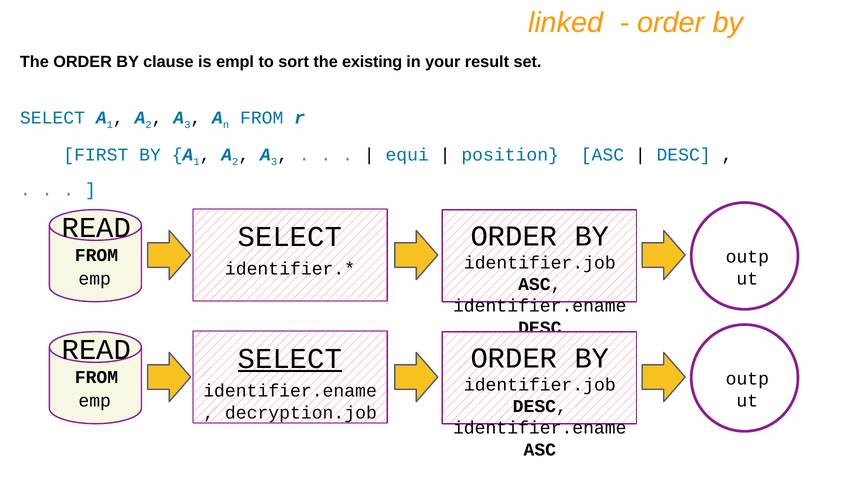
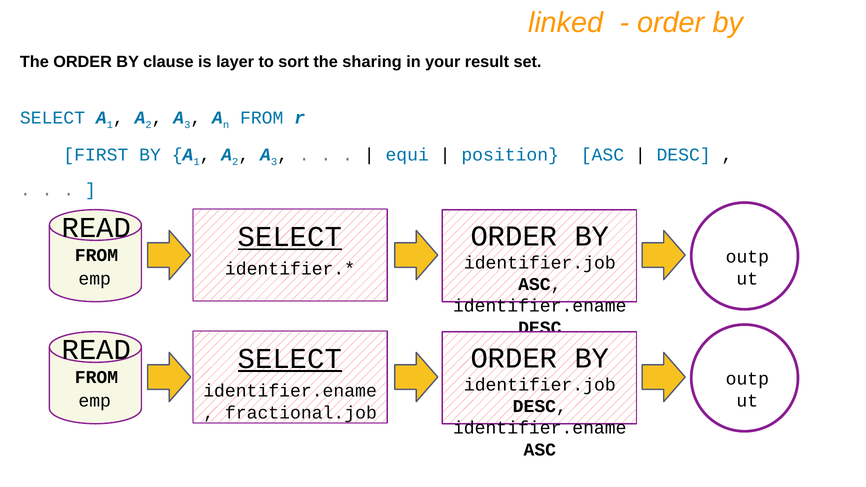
empl: empl -> layer (235, 62)
existing: existing -> sharing (372, 62)
SELECT underline: none -> present (290, 237)
decryption.job: decryption.job -> fractional.job (301, 413)
